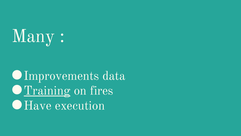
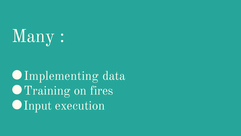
Improvements: Improvements -> Implementing (61, 75)
Training underline: present -> none (47, 90)
Have: Have -> Input (38, 105)
